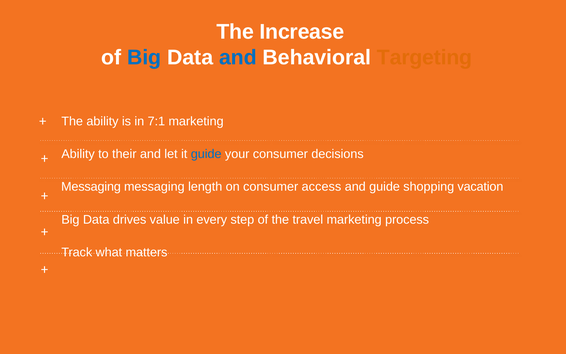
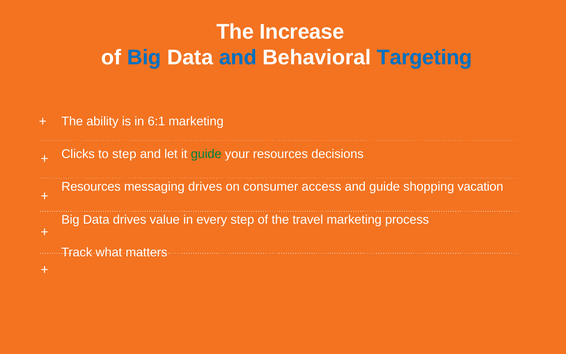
Targeting colour: orange -> blue (425, 57)
7:1: 7:1 -> 6:1 (156, 121)
Ability: Ability -> Clicks (78, 154)
to their: their -> step (124, 154)
guide colour: blue -> green (206, 154)
your consumer: consumer -> resources (280, 154)
Messaging: Messaging -> Resources (91, 187)
messaging length: length -> drives (205, 187)
